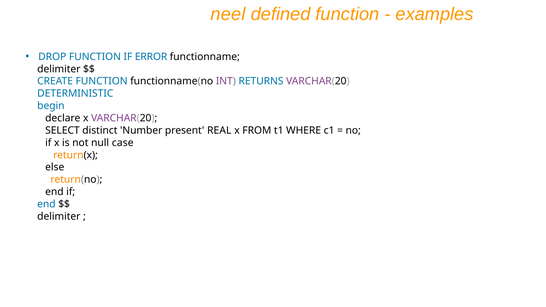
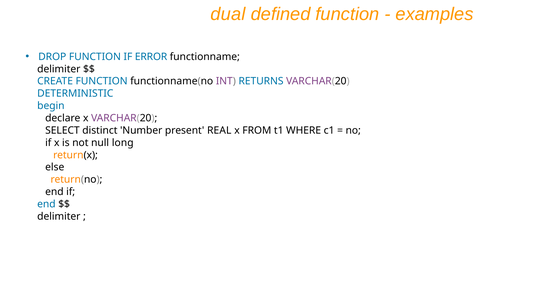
neel: neel -> dual (228, 14)
case: case -> long (123, 143)
